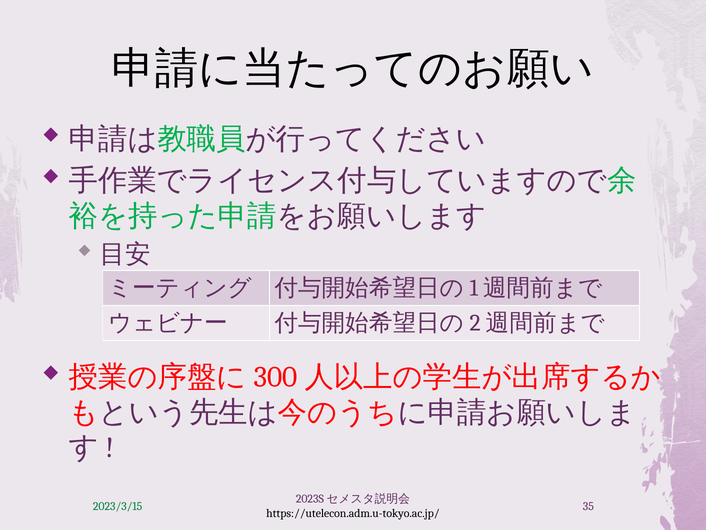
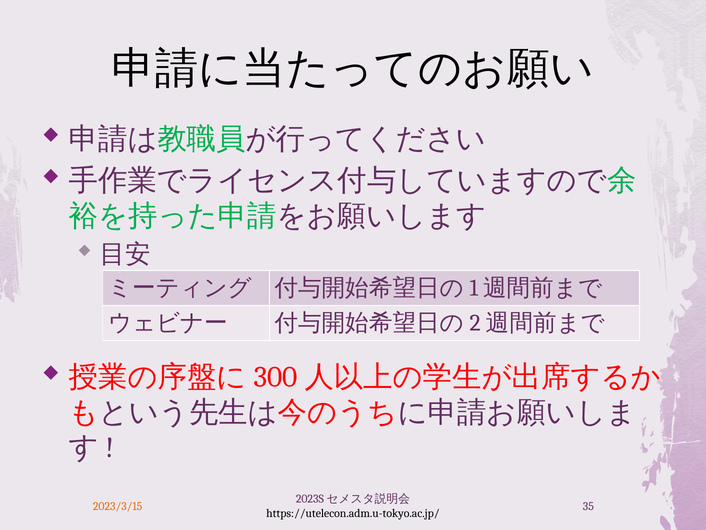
2023/3/15 colour: green -> orange (118, 506)
